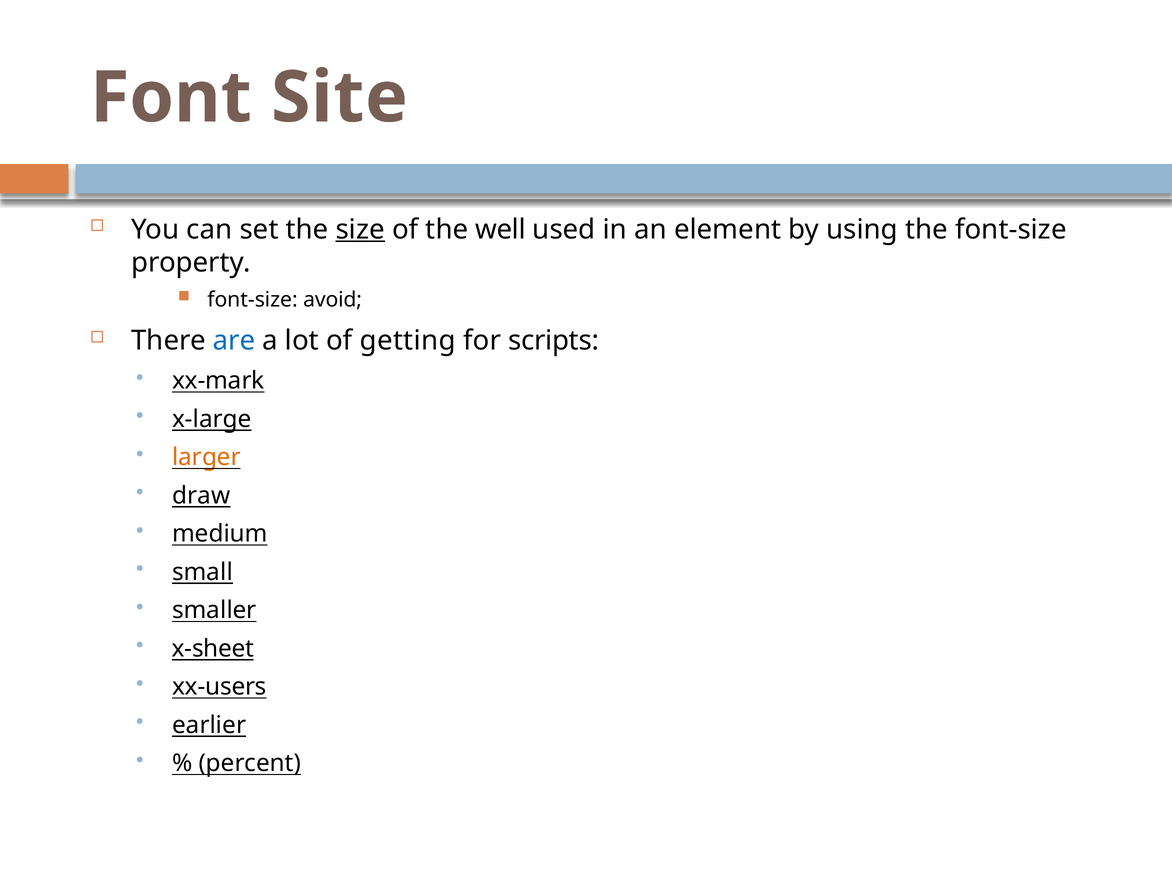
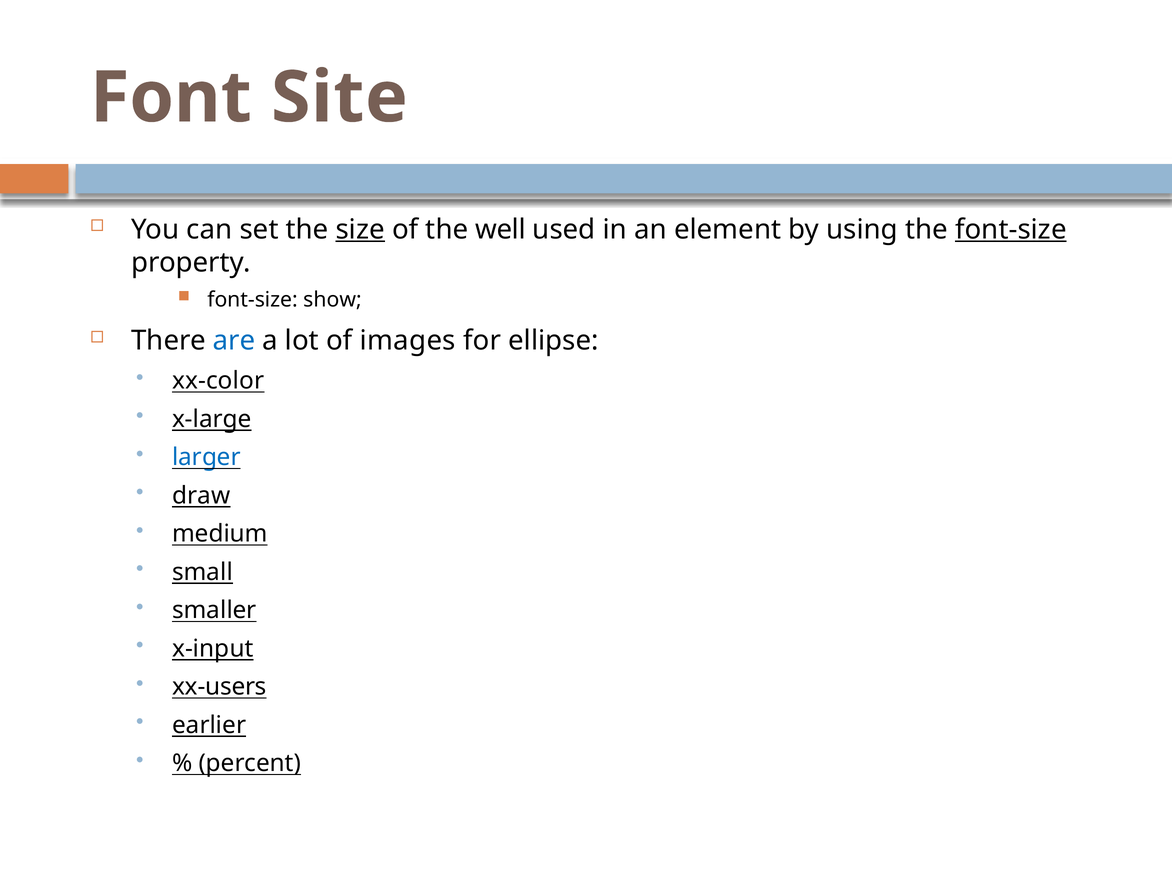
font-size underline: none -> present (1011, 229)
avoid: avoid -> show (332, 300)
getting: getting -> images (408, 341)
scripts: scripts -> ellipse (553, 341)
xx-mark: xx-mark -> xx-color (218, 381)
larger colour: orange -> blue (206, 457)
x-sheet: x-sheet -> x-input (213, 649)
